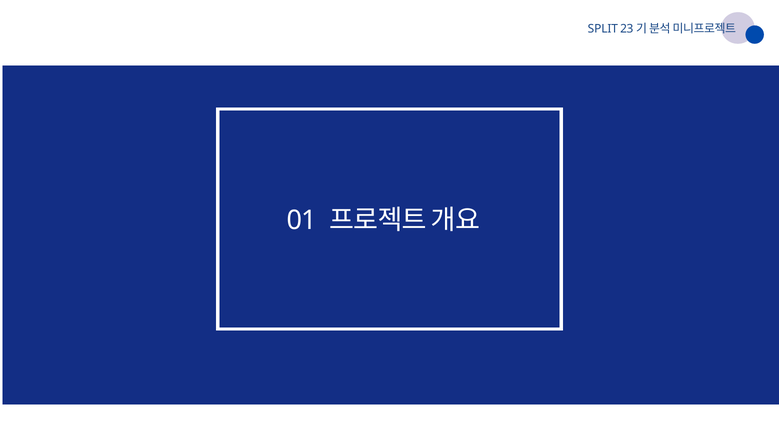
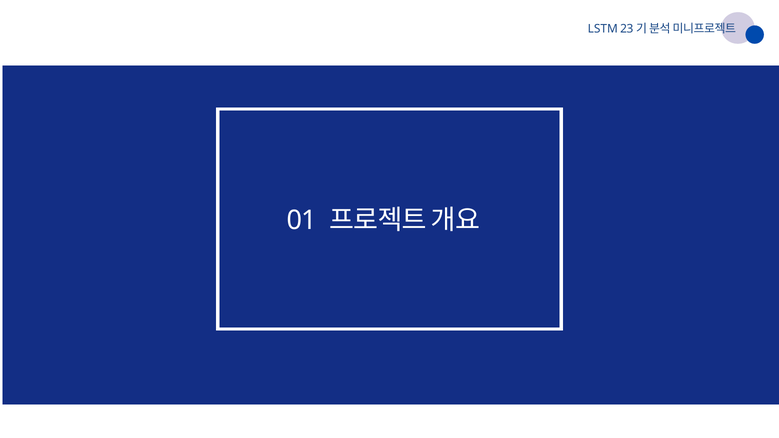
SPLIT: SPLIT -> LSTM (603, 29)
